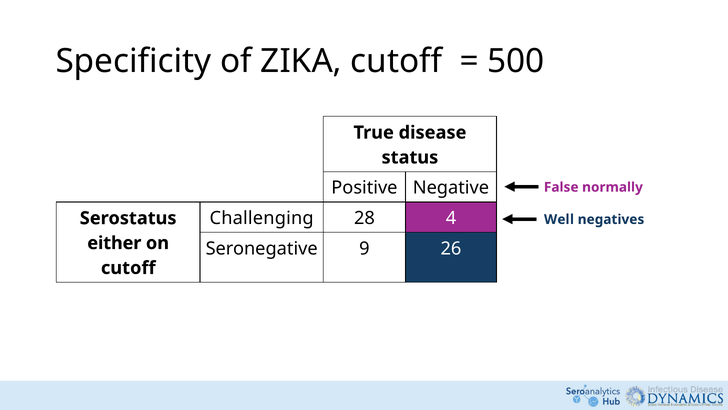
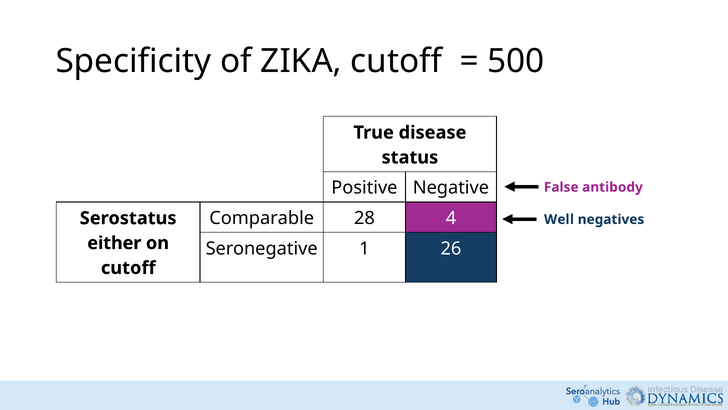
normally: normally -> antibody (612, 187)
Challenging: Challenging -> Comparable (262, 218)
9: 9 -> 1 (364, 248)
